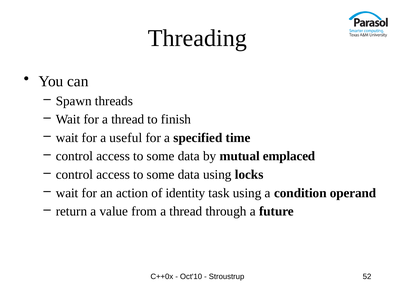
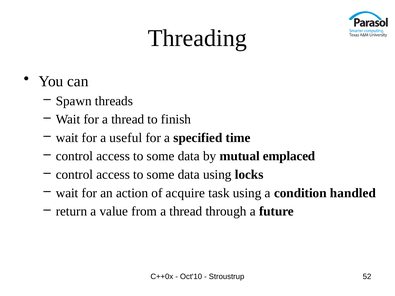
identity: identity -> acquire (185, 193)
operand: operand -> handled (353, 193)
